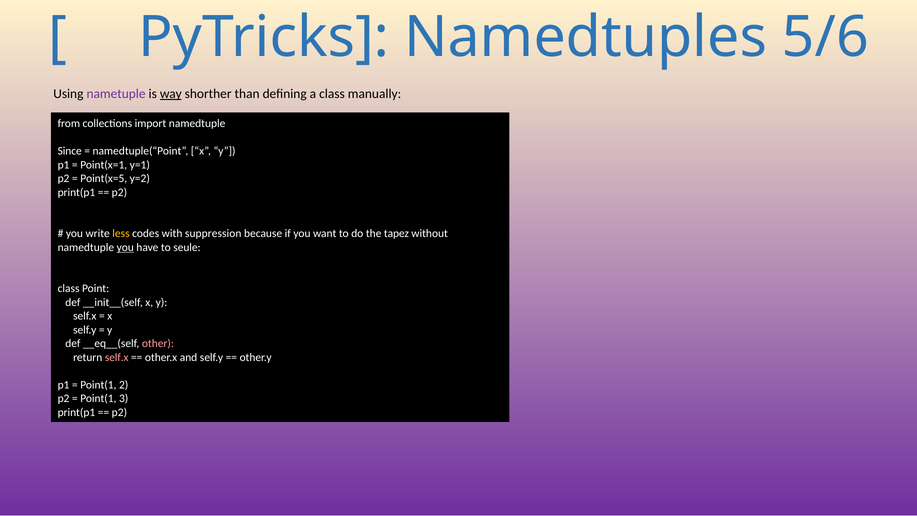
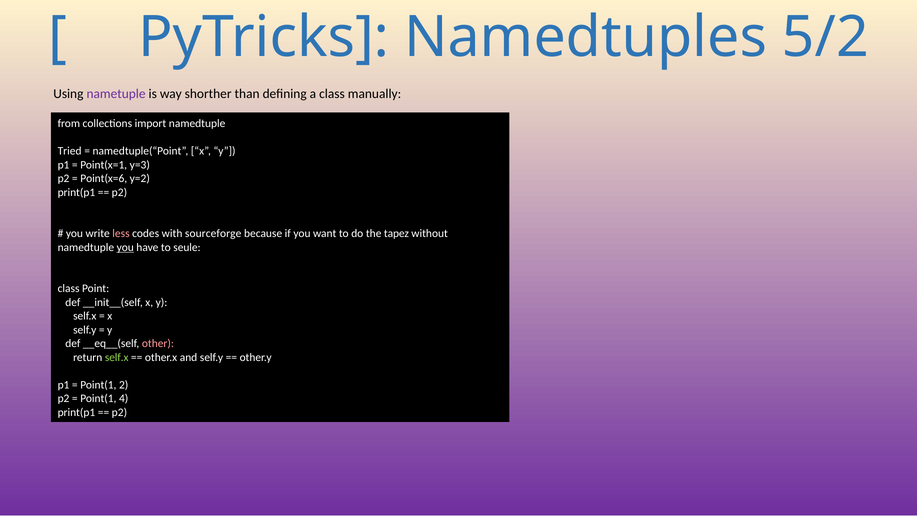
5/6: 5/6 -> 5/2 (825, 37)
way underline: present -> none (171, 94)
Since: Since -> Tried (70, 151)
y=1: y=1 -> y=3 (140, 165)
Point(x=5: Point(x=5 -> Point(x=6 (104, 178)
less colour: yellow -> pink (121, 233)
suppression: suppression -> sourceforge (213, 233)
self.x colour: pink -> light green (117, 357)
3: 3 -> 4 (124, 399)
